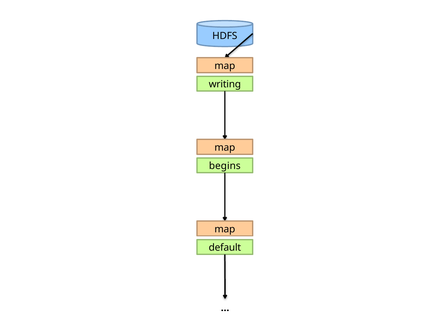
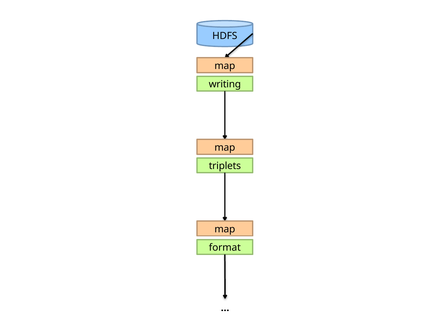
begins: begins -> triplets (225, 166)
default: default -> format (225, 248)
